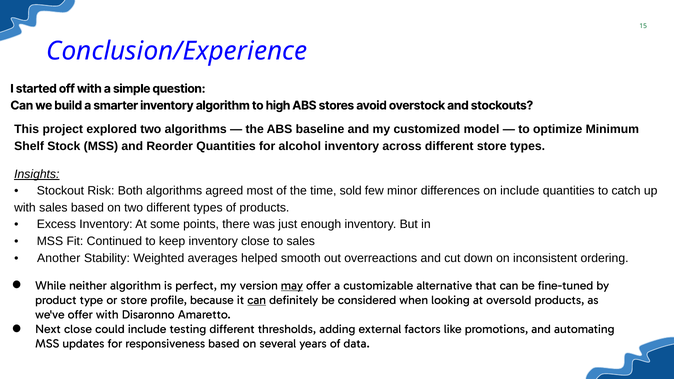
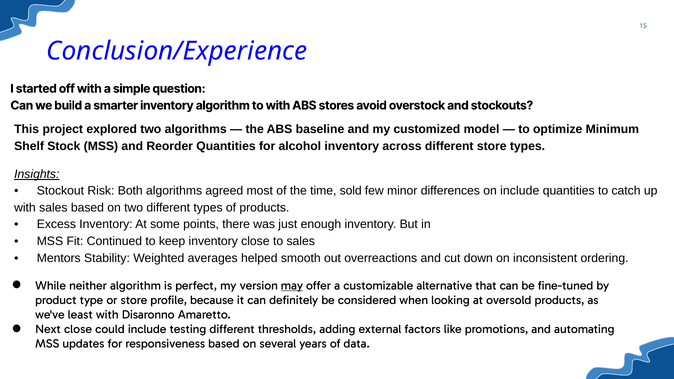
to high: high -> with (278, 106)
Another: Another -> Mentors (59, 258)
can underline: present -> none (257, 300)
we've offer: offer -> least (80, 315)
